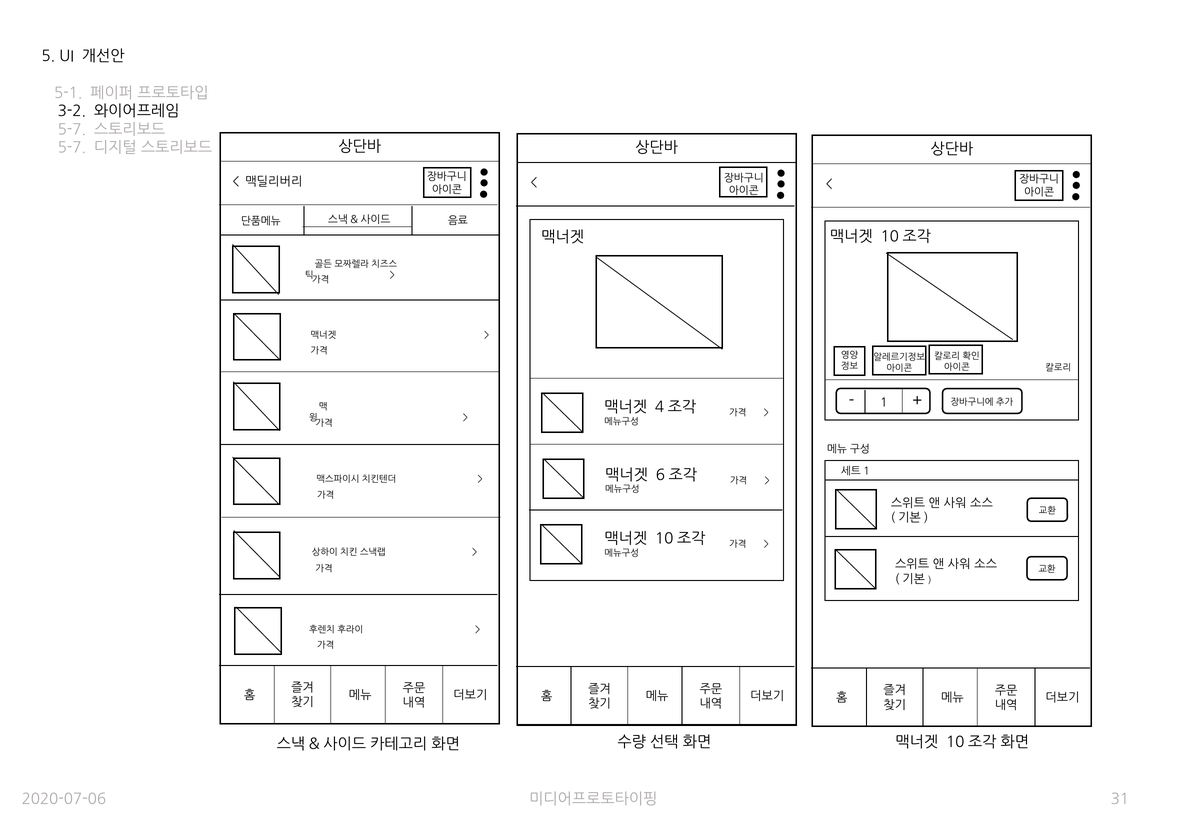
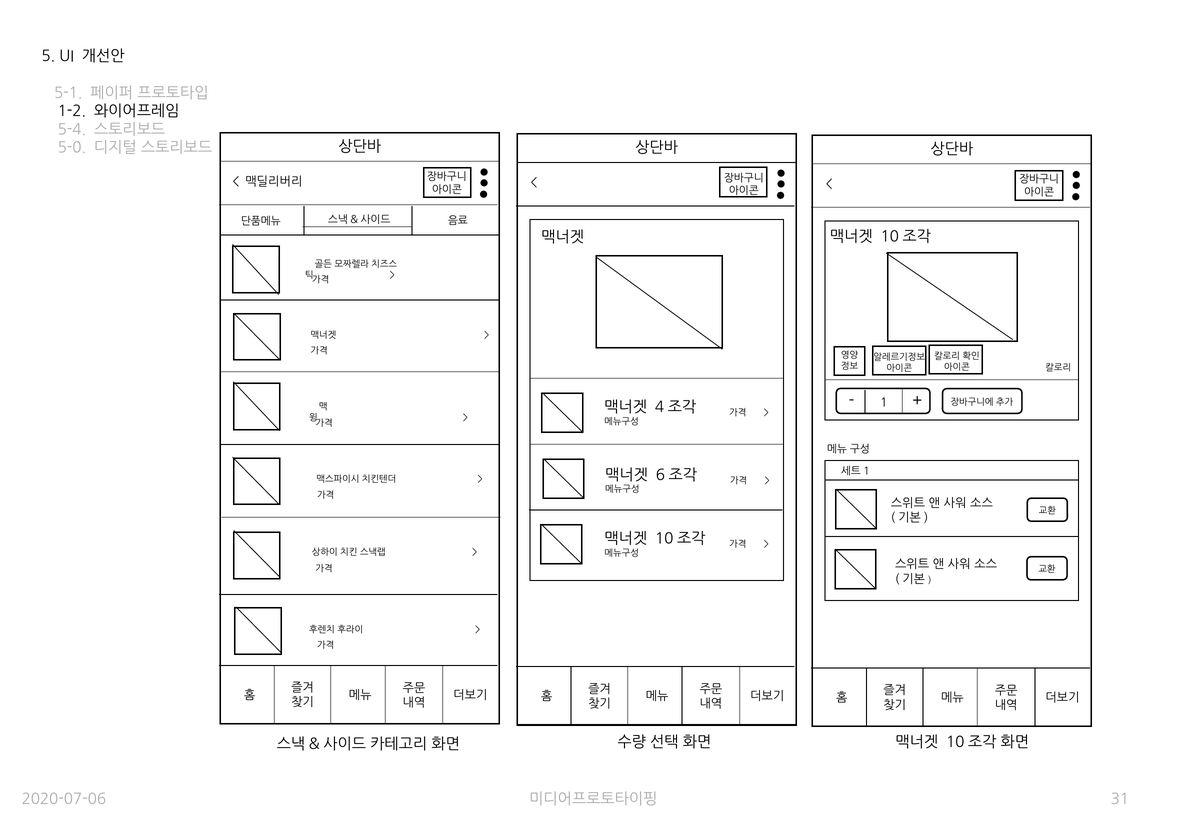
3-2: 3-2 -> 1-2 (72, 111)
5-7: 5-7 -> 5-4 (72, 130)
5-7: 5-7 -> 5-0 (72, 148)
